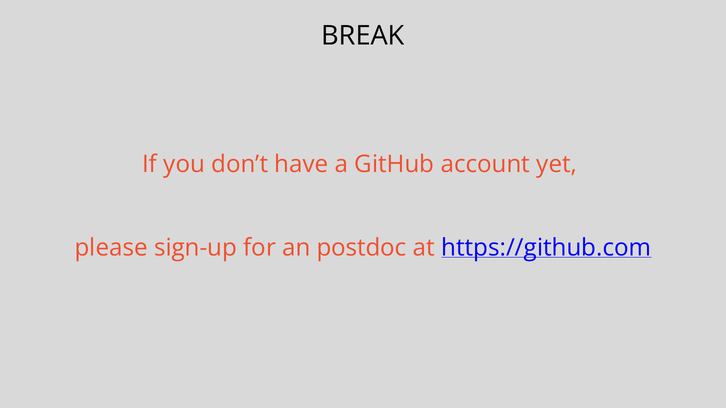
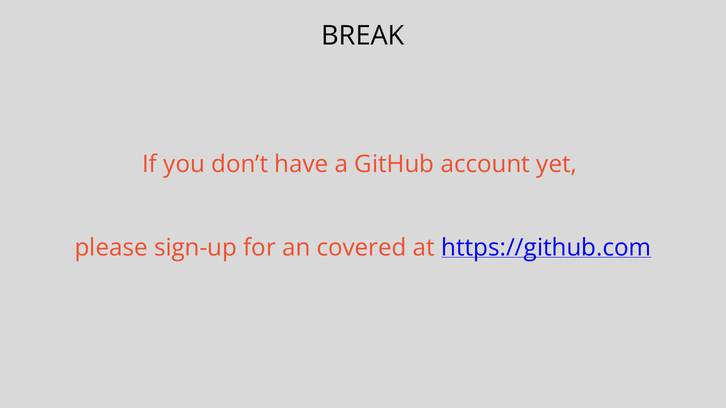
postdoc: postdoc -> covered (362, 248)
